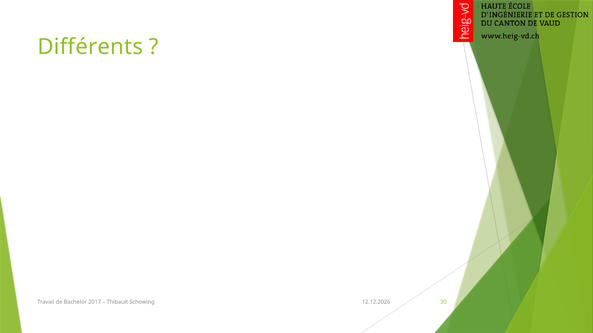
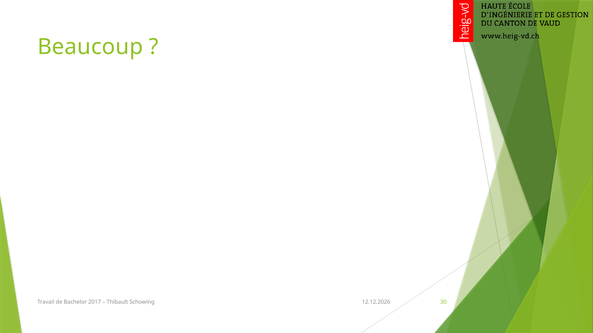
Différents: Différents -> Beaucoup (90, 47)
